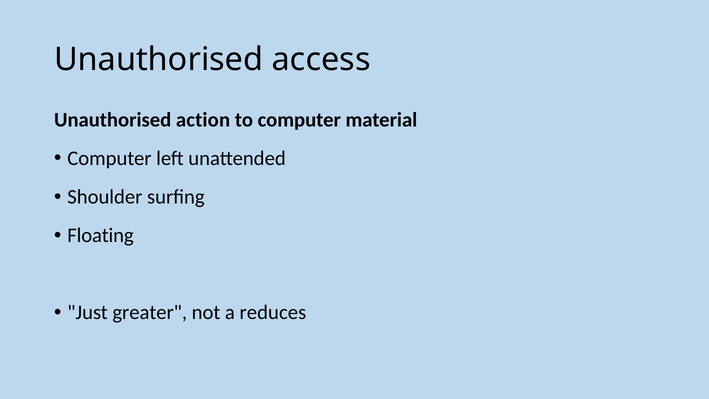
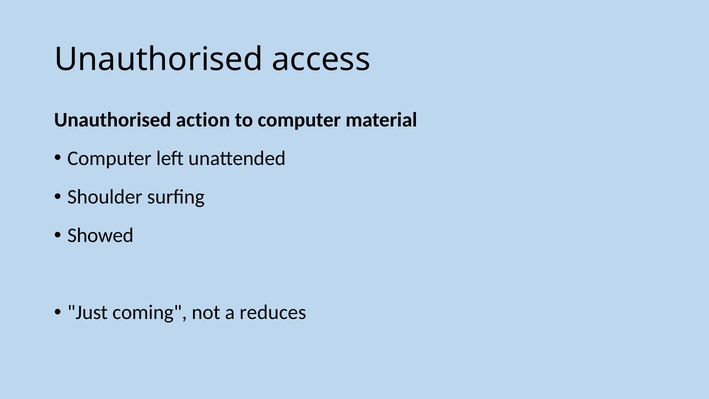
Floating: Floating -> Showed (101, 235)
greater: greater -> coming (150, 313)
